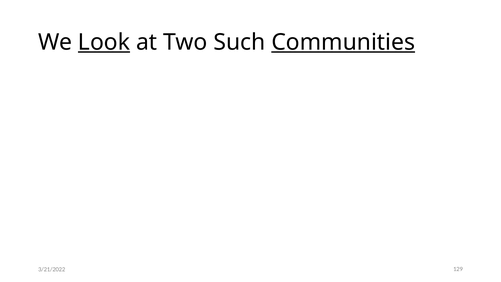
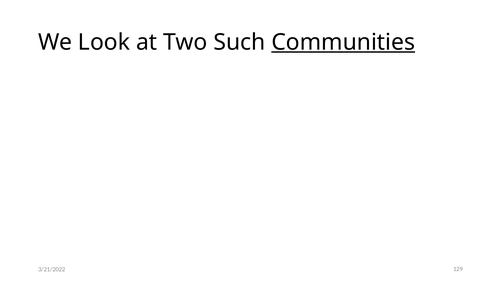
Look underline: present -> none (104, 42)
